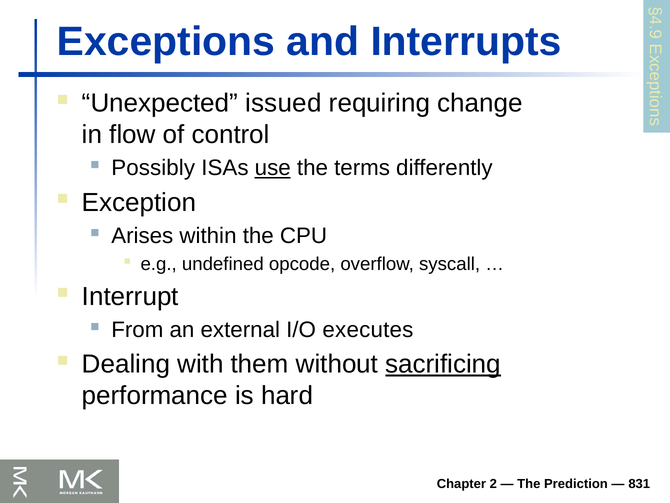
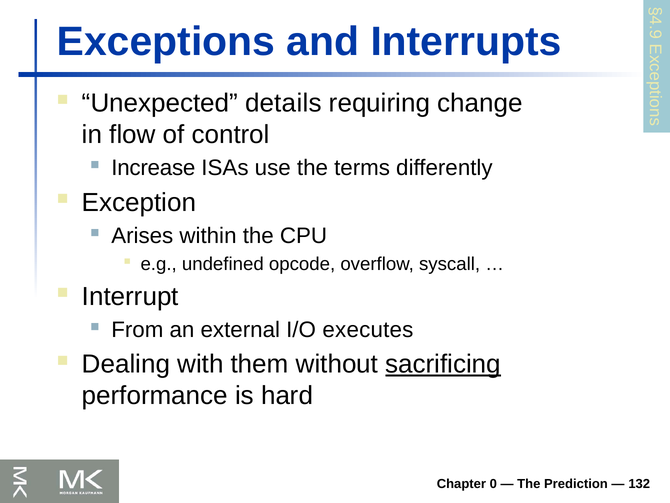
issued: issued -> details (283, 103)
Possibly: Possibly -> Increase (153, 168)
use underline: present -> none (273, 168)
2: 2 -> 0 (493, 484)
831: 831 -> 132 (639, 484)
